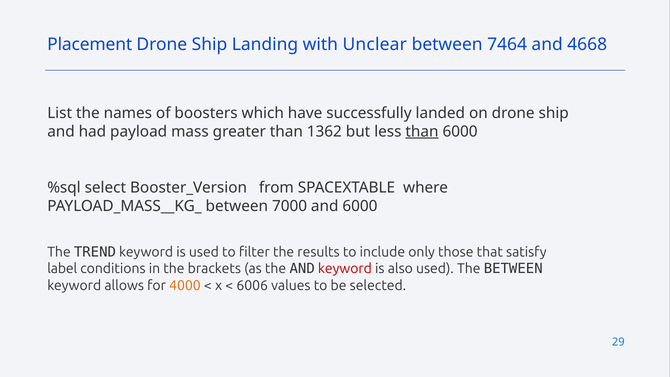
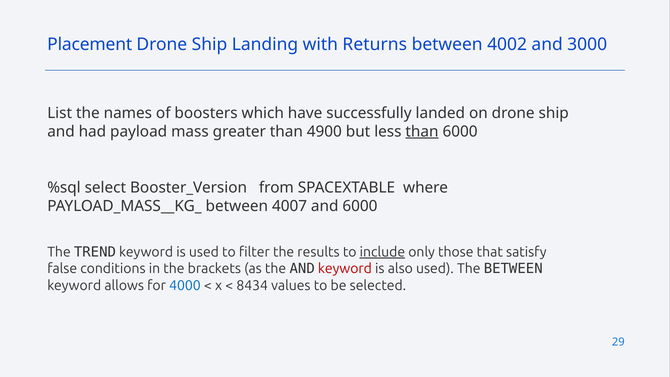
Unclear: Unclear -> Returns (375, 45)
7464: 7464 -> 4002 (507, 45)
4668: 4668 -> 3000 (587, 45)
1362: 1362 -> 4900 (324, 131)
7000: 7000 -> 4007 (290, 206)
include underline: none -> present (382, 252)
label: label -> false (62, 269)
4000 colour: orange -> blue (185, 285)
6006: 6006 -> 8434 (252, 285)
